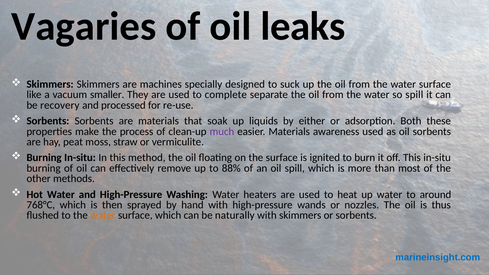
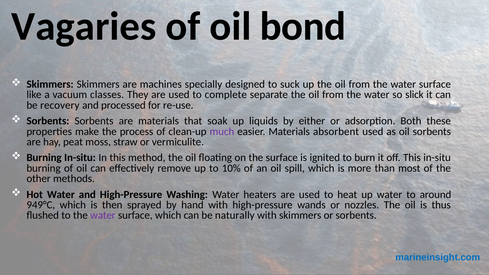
leaks: leaks -> bond (303, 26)
smaller: smaller -> classes (107, 95)
so spill: spill -> slick (414, 95)
awareness: awareness -> absorbent (336, 131)
88%: 88% -> 10% (231, 168)
768°C: 768°C -> 949°C (41, 205)
water colour: orange -> purple (103, 215)
